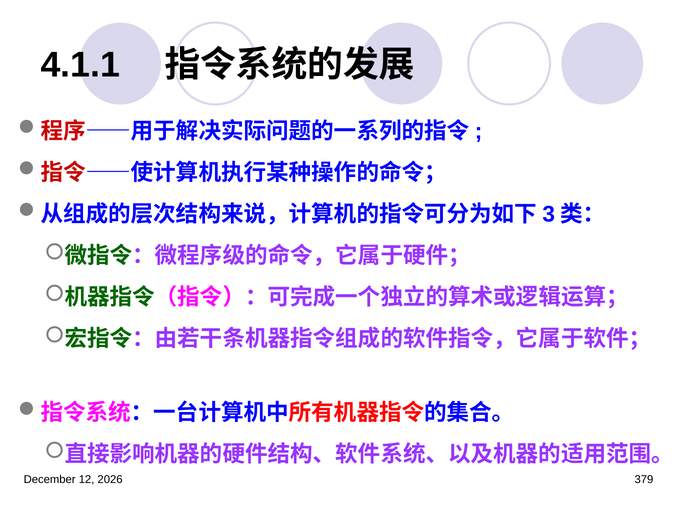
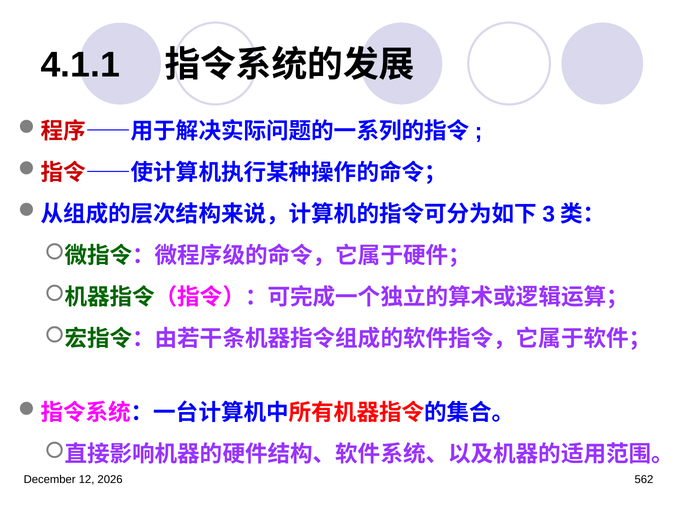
379: 379 -> 562 (644, 479)
